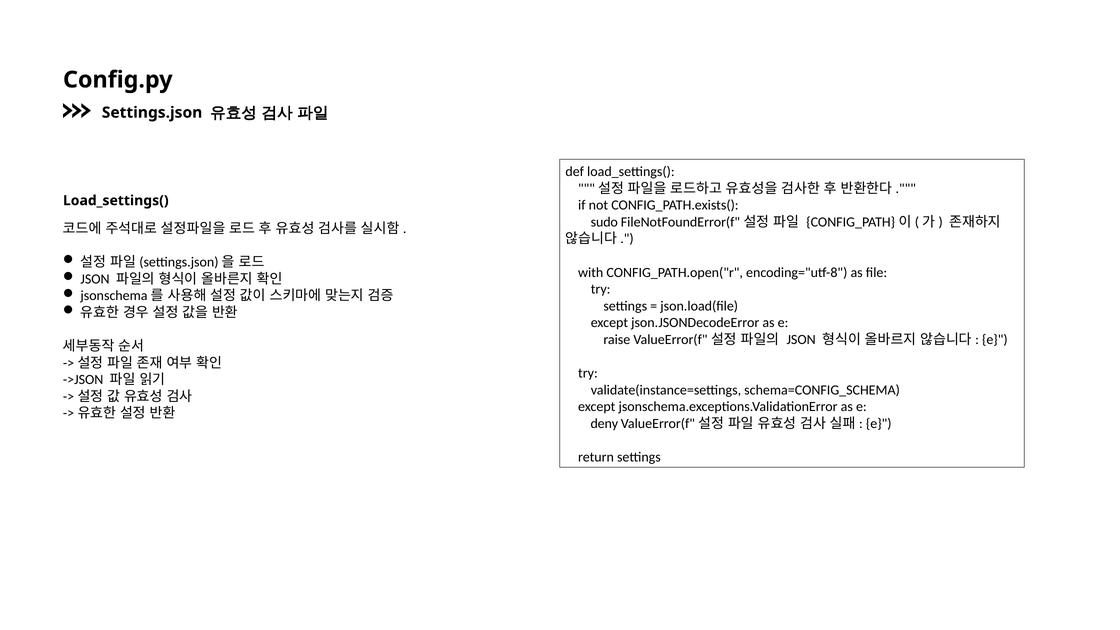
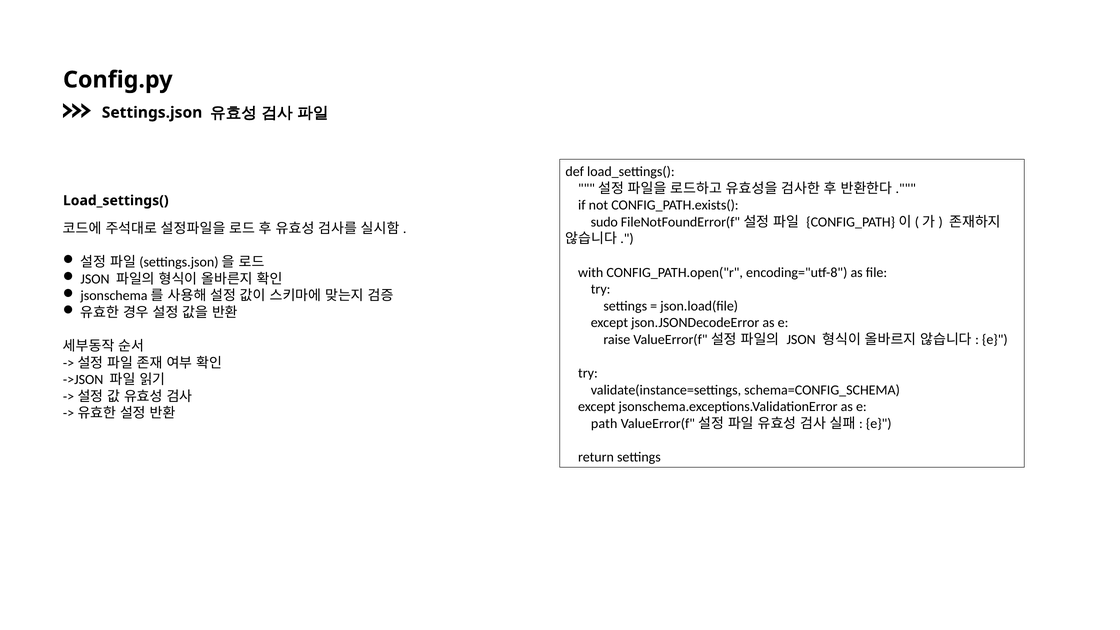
deny: deny -> path (604, 424)
